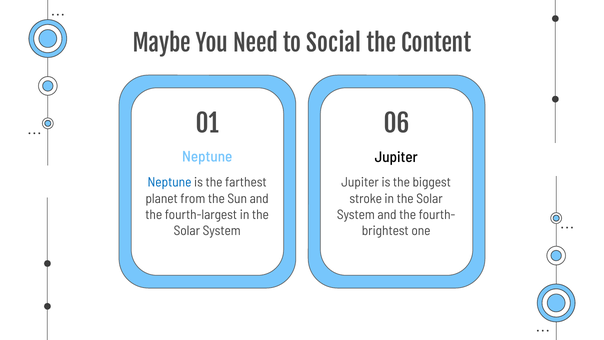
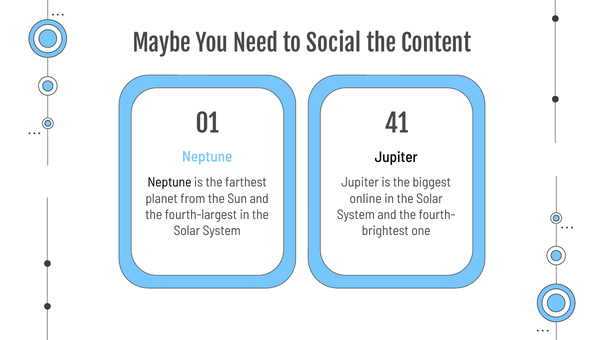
06: 06 -> 41 (396, 124)
Neptune colour: blue -> black (169, 182)
stroke: stroke -> online (366, 198)
